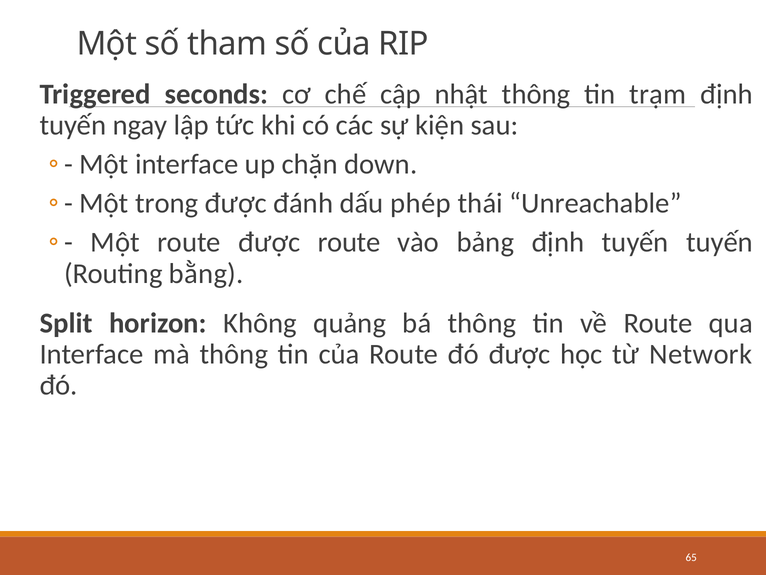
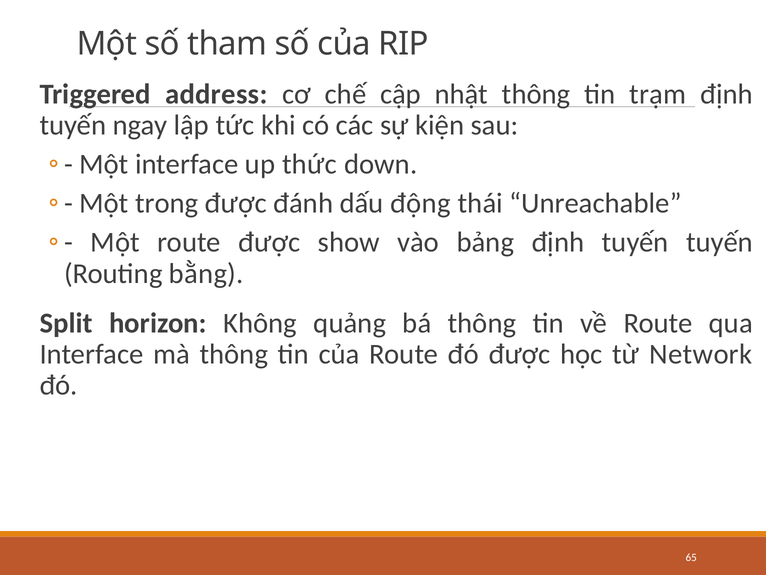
seconds: seconds -> address (216, 94)
chặn: chặn -> thức (310, 164)
phép: phép -> động (421, 203)
được route: route -> show (349, 242)
